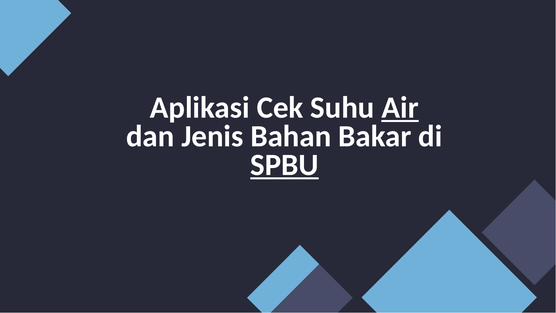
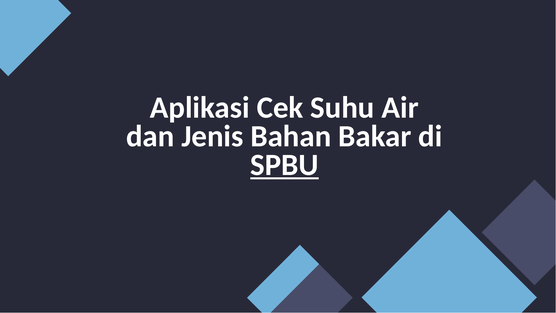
Air underline: present -> none (400, 108)
